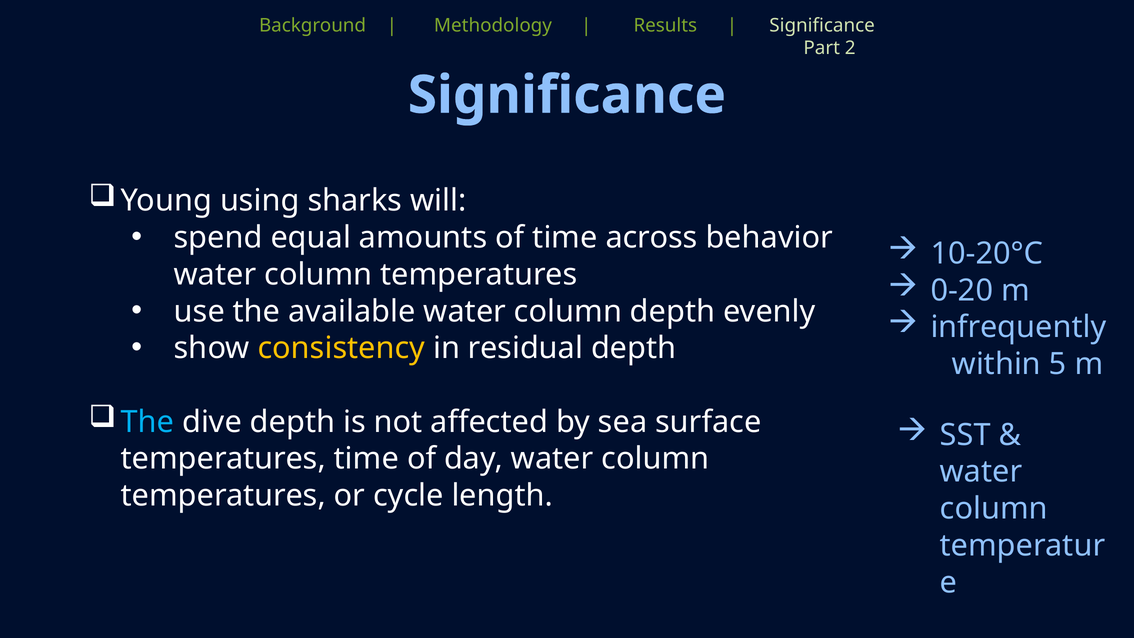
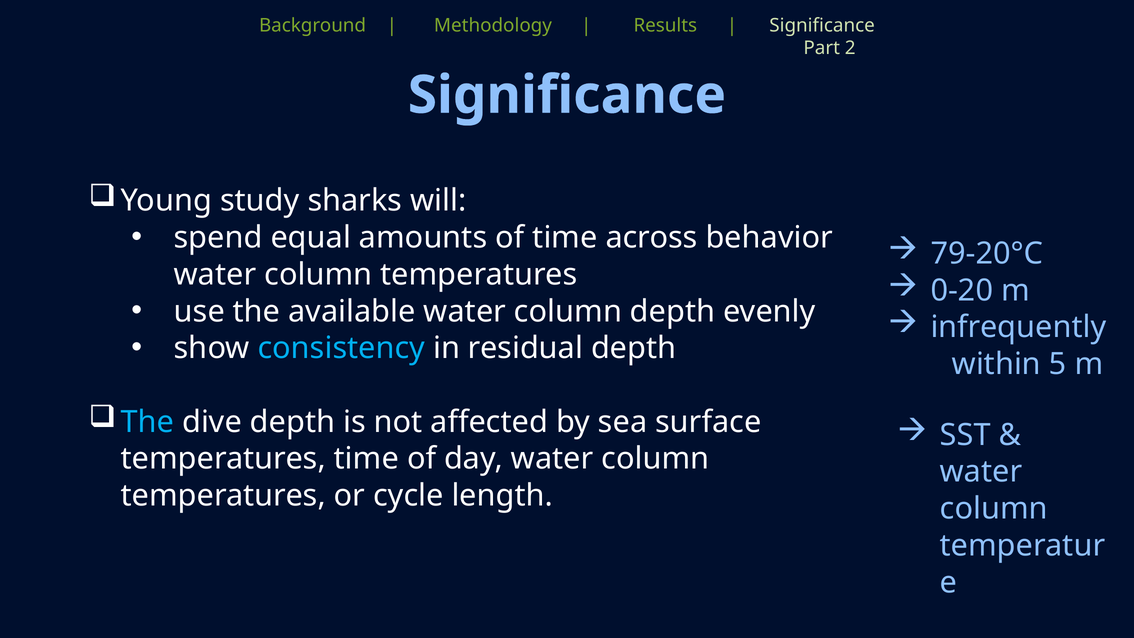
using: using -> study (260, 201)
10-20°C: 10-20°C -> 79-20°C (987, 254)
consistency colour: yellow -> light blue (341, 348)
